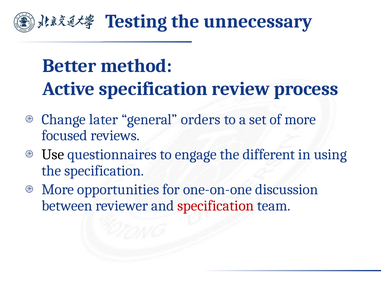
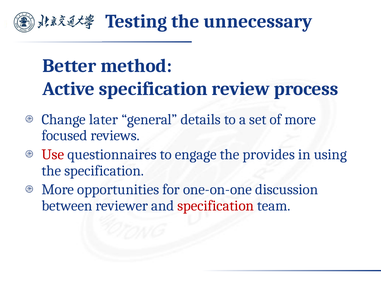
orders: orders -> details (201, 119)
Use colour: black -> red (53, 154)
different: different -> provides (269, 154)
